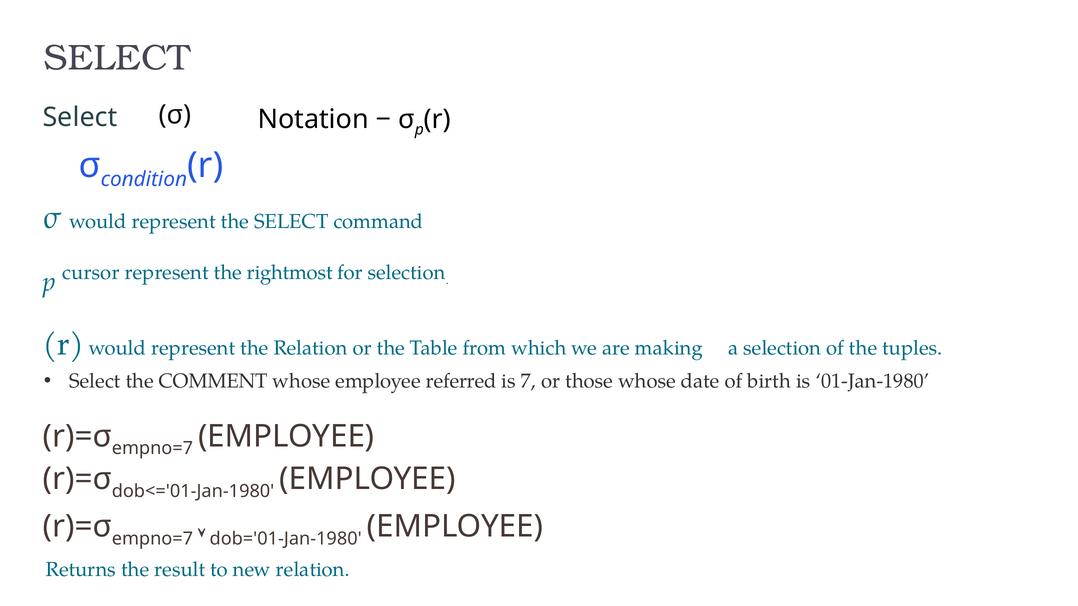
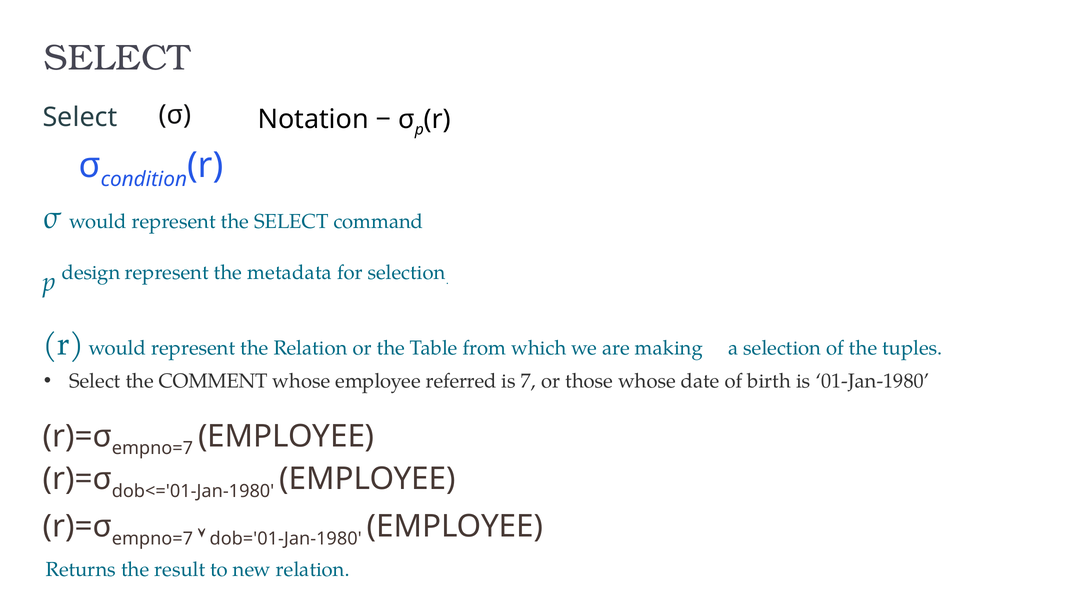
cursor: cursor -> design (91, 273)
rightmost: rightmost -> metadata (290, 273)
